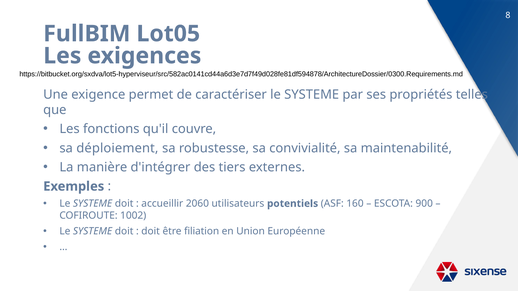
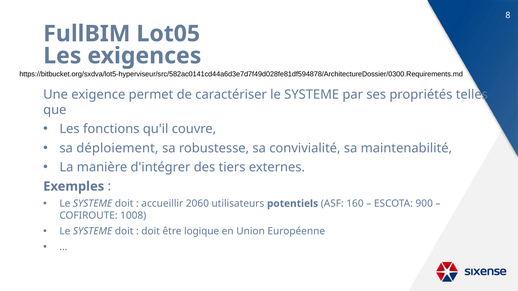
1002: 1002 -> 1008 (133, 216)
filiation: filiation -> logique (202, 232)
